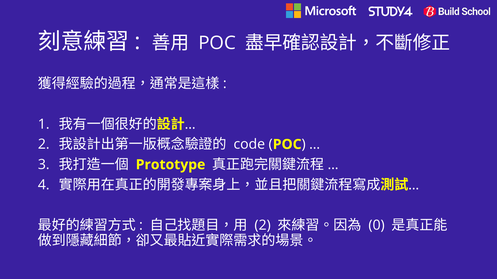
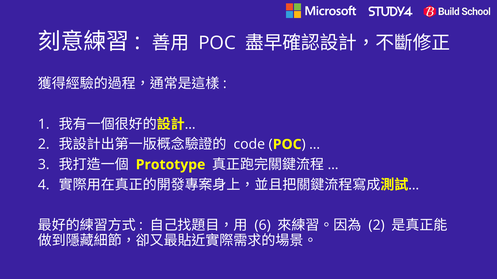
2: 2 -> 6 (263, 226)
0: 0 -> 2 (377, 226)
